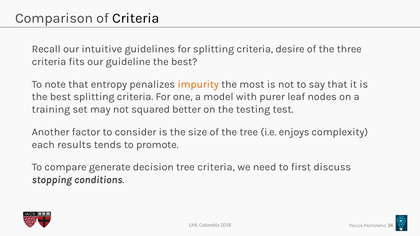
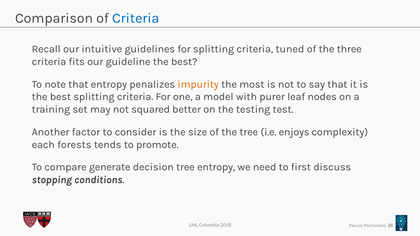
Criteria colour: black -> blue (136, 18)
desire: desire -> tuned (290, 49)
results: results -> forests (74, 145)
tree criteria: criteria -> entropy (216, 167)
